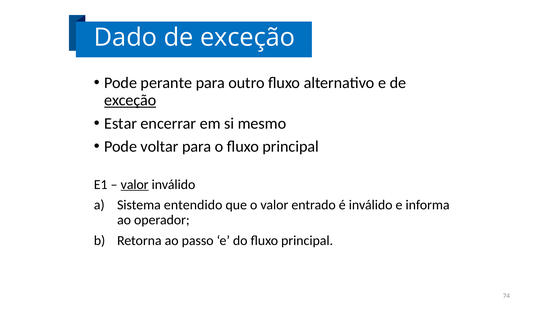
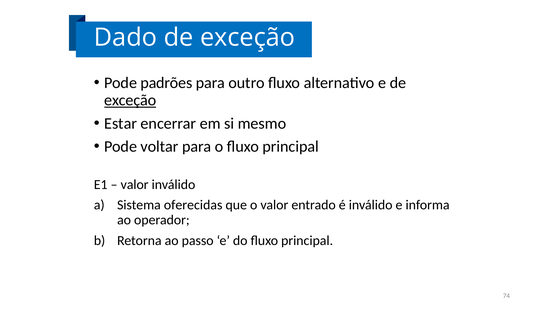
perante: perante -> padrões (166, 83)
valor underline: present -> none (135, 185)
entendido: entendido -> oferecidas (193, 205)
